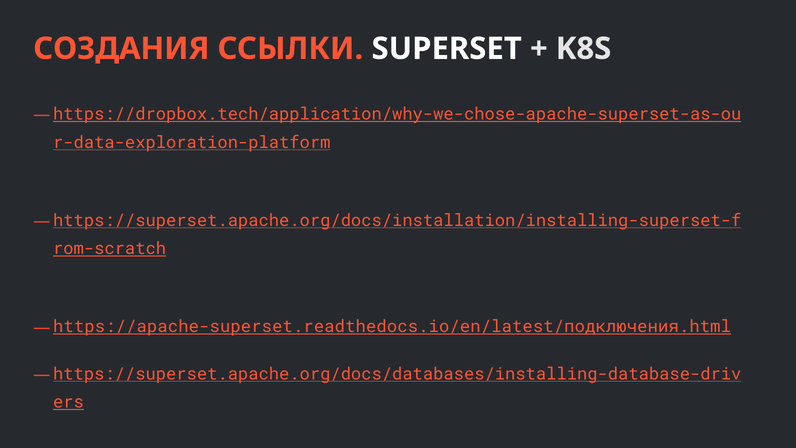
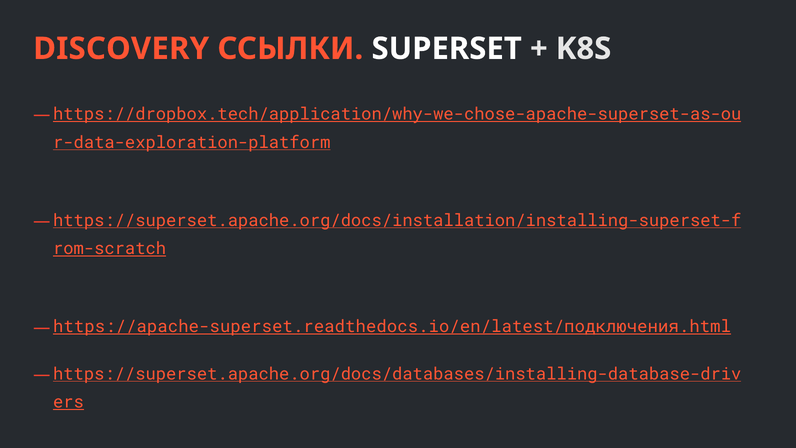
СОЗДАНИЯ: СОЗДАНИЯ -> DISCOVERY (121, 49)
